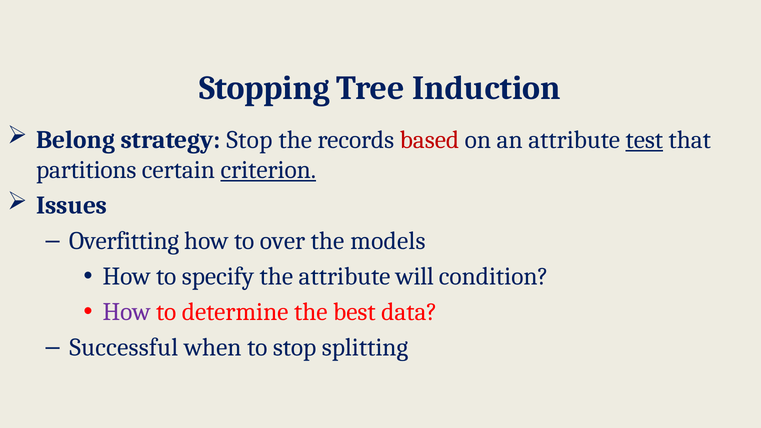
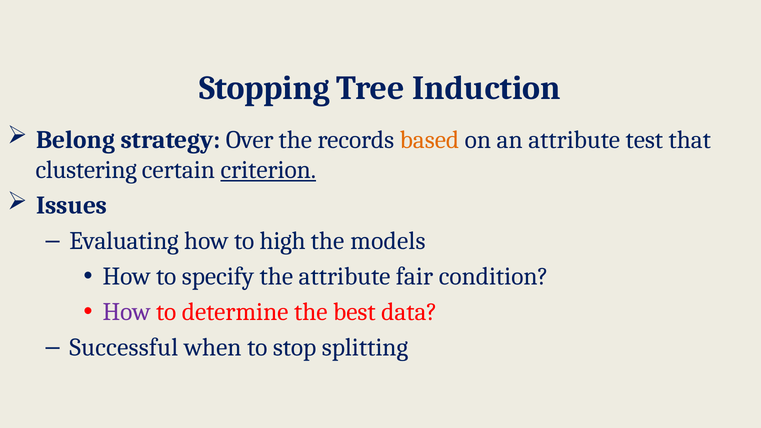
strategy Stop: Stop -> Over (250, 140)
based colour: red -> orange (429, 140)
test underline: present -> none (644, 140)
partitions: partitions -> clustering (86, 170)
Overfitting: Overfitting -> Evaluating (124, 241)
over: over -> high (283, 241)
will: will -> fair (414, 277)
